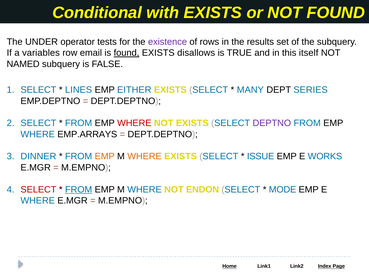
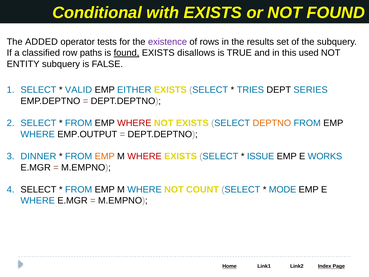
UNDER: UNDER -> ADDED (41, 42)
variables: variables -> classified (41, 53)
email: email -> paths (91, 53)
itself: itself -> used (309, 53)
NAMED: NAMED -> ENTITY (23, 64)
LINES: LINES -> VALID (79, 90)
MANY: MANY -> TRIES (250, 90)
DEPTNO colour: purple -> orange (272, 123)
EMP.ARRAYS: EMP.ARRAYS -> EMP.OUTPUT (87, 134)
WHERE colour: orange -> red (145, 156)
SELECT colour: red -> black (38, 189)
FROM underline: present -> none (79, 189)
ENDON: ENDON -> COUNT (203, 189)
